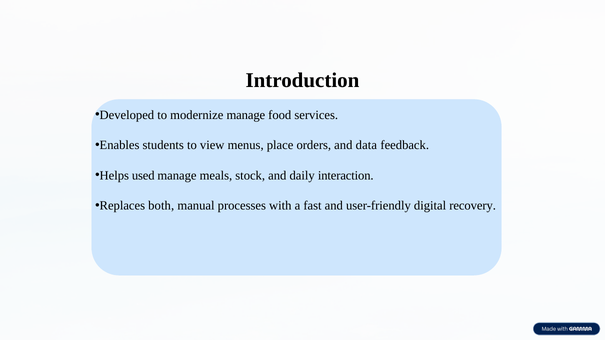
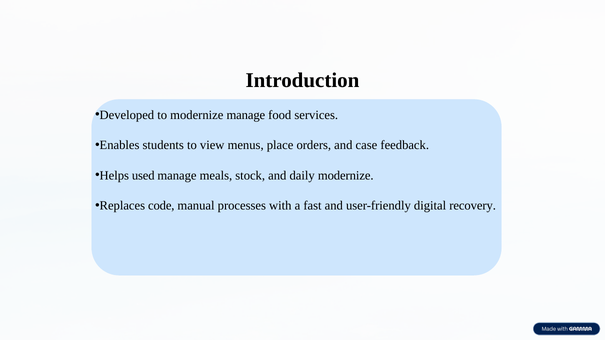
data: data -> case (366, 145)
daily interaction: interaction -> modernize (346, 176)
both: both -> code (161, 206)
